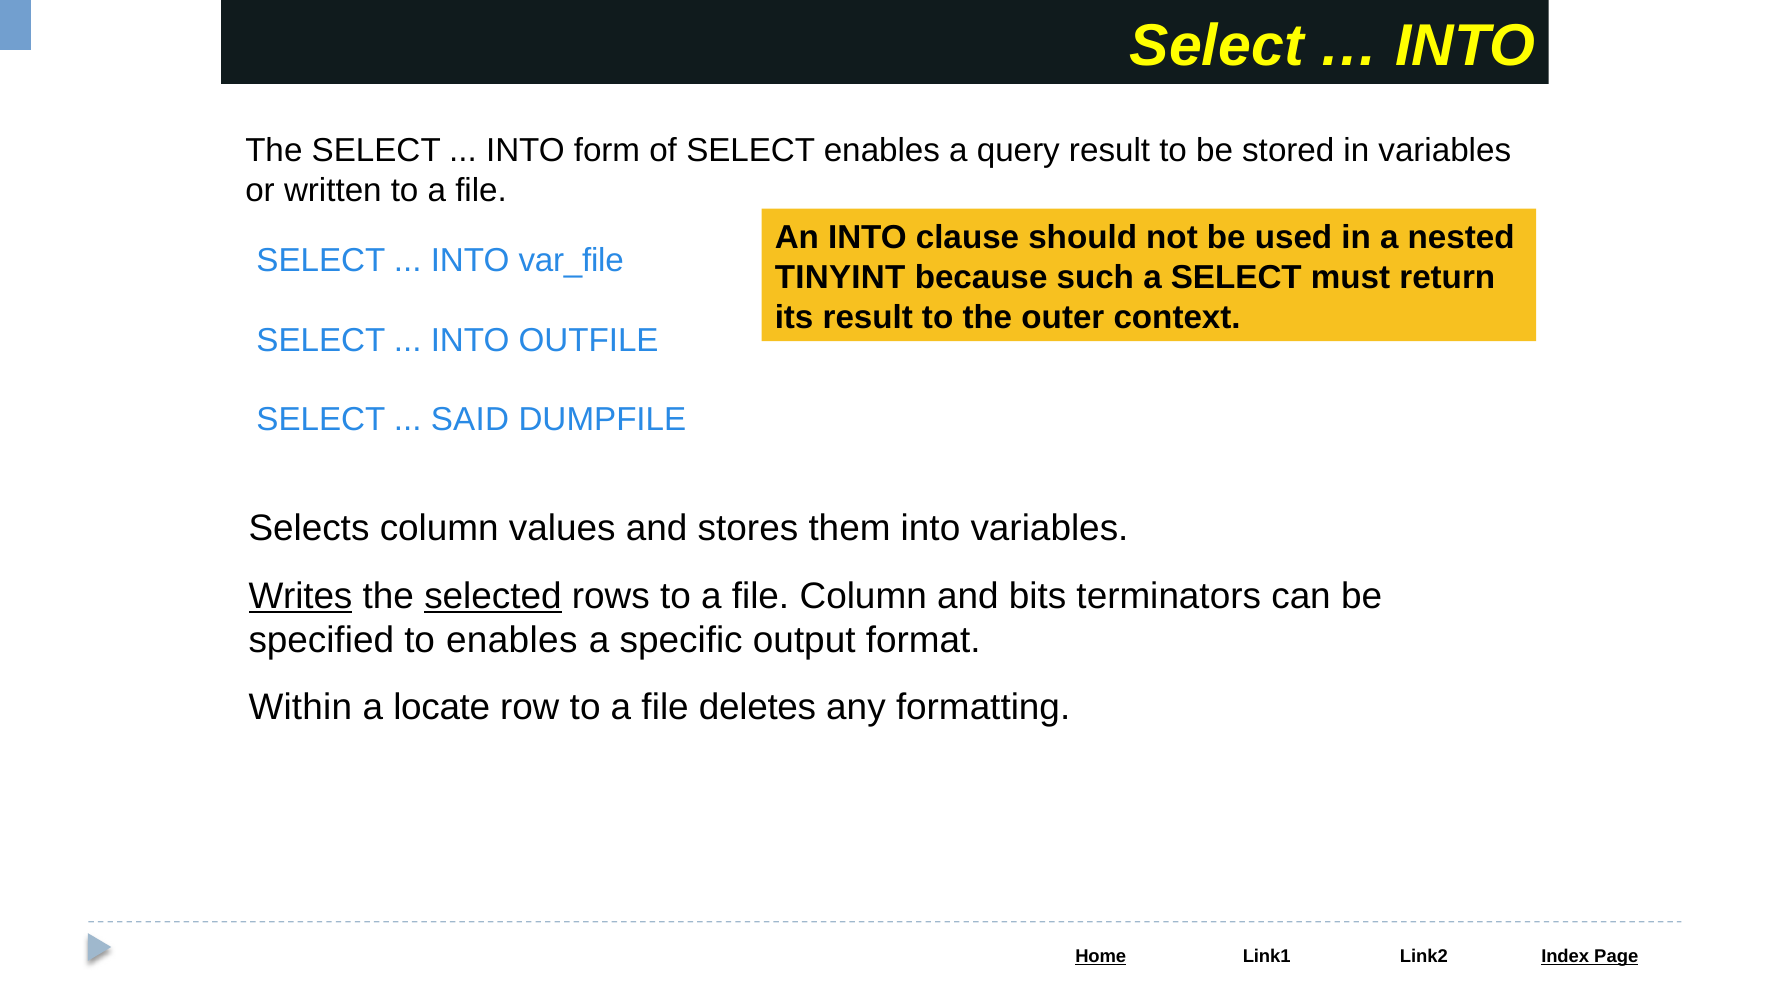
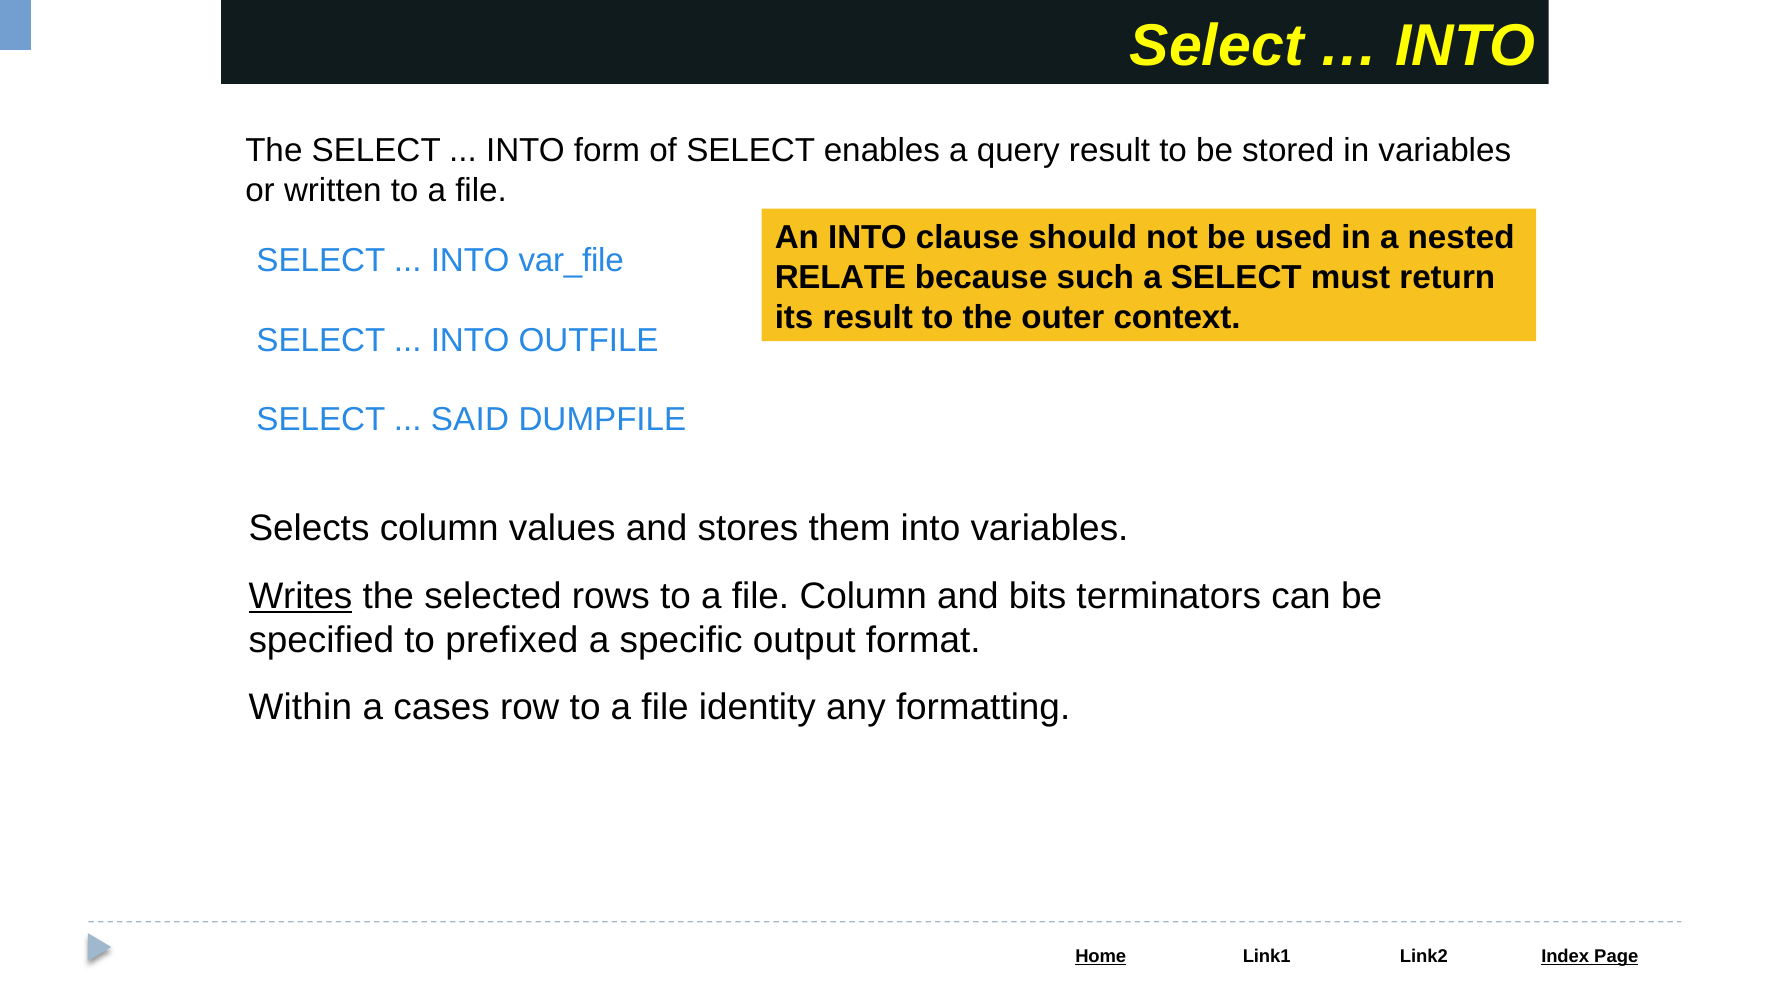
TINYINT: TINYINT -> RELATE (840, 277)
selected underline: present -> none (493, 596)
to enables: enables -> prefixed (512, 641)
locate: locate -> cases (442, 708)
deletes: deletes -> identity (757, 708)
